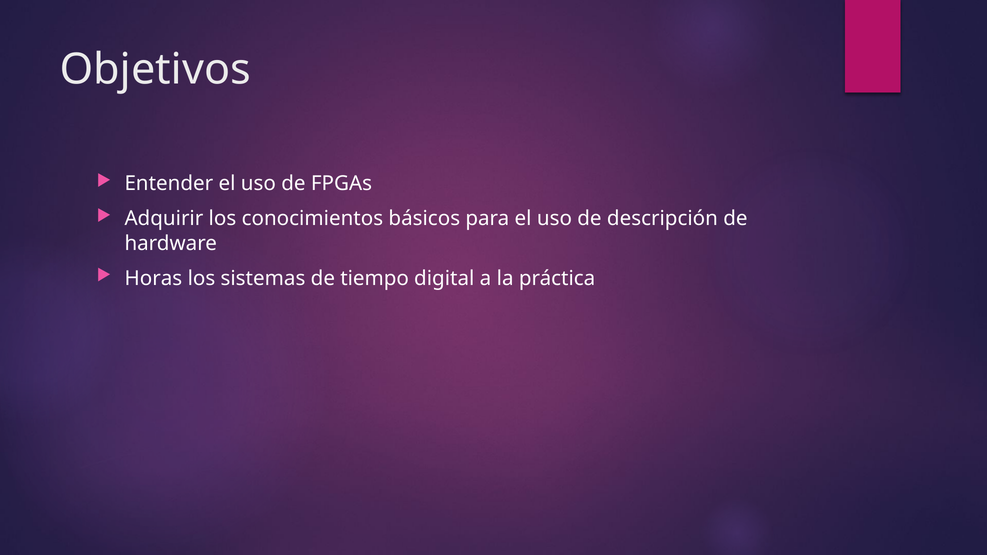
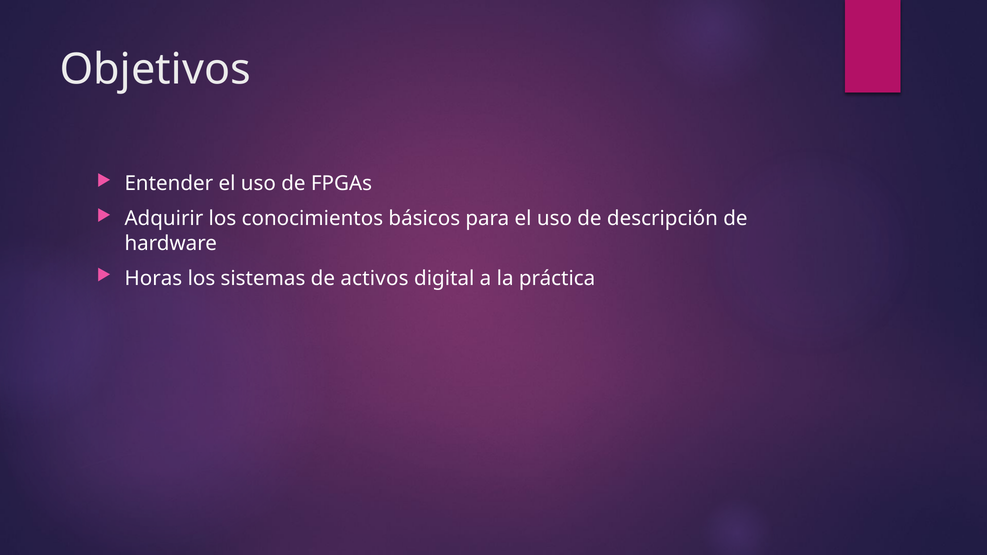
tiempo: tiempo -> activos (374, 278)
